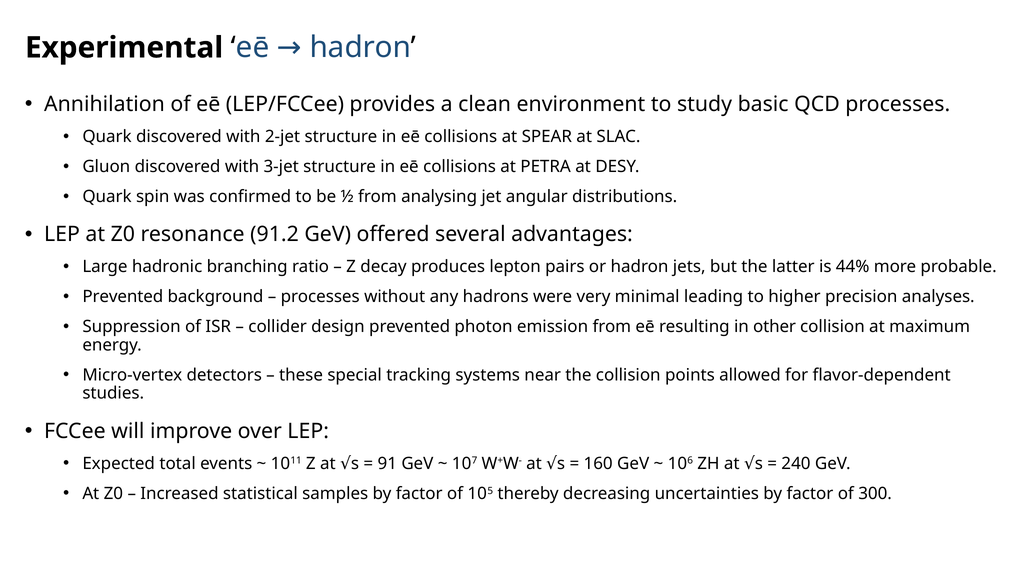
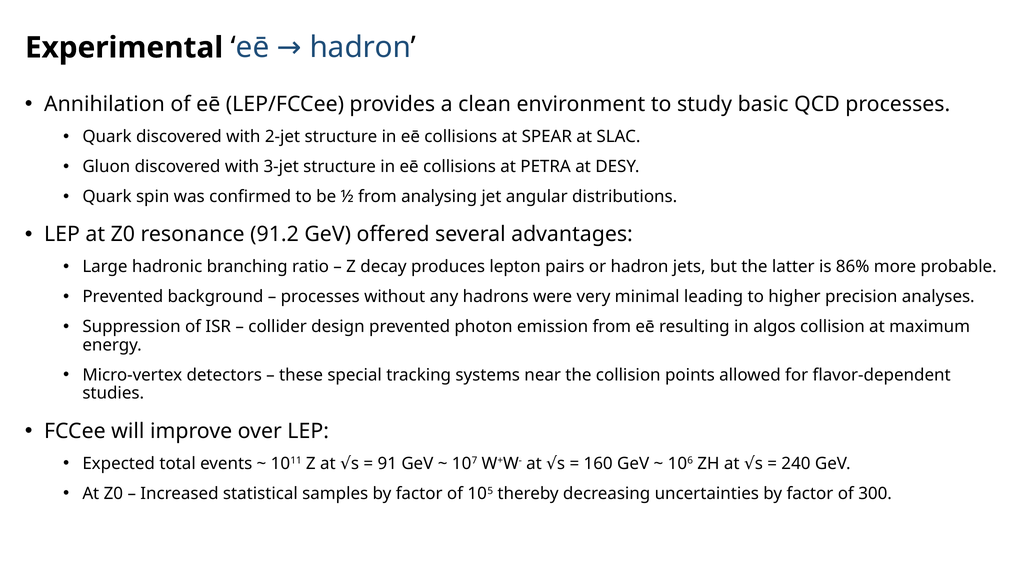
44%: 44% -> 86% (853, 267)
other: other -> algos (774, 327)
